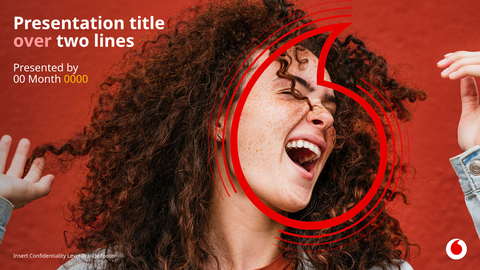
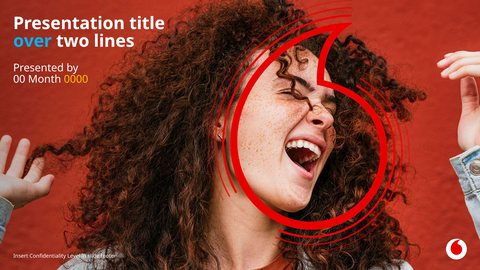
over colour: pink -> light blue (32, 41)
